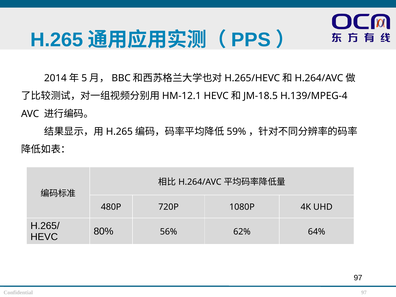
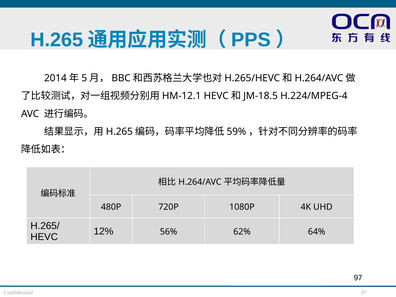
H.139/MPEG-4: H.139/MPEG-4 -> H.224/MPEG-4 (314, 96)
80%: 80% -> 12% (104, 231)
